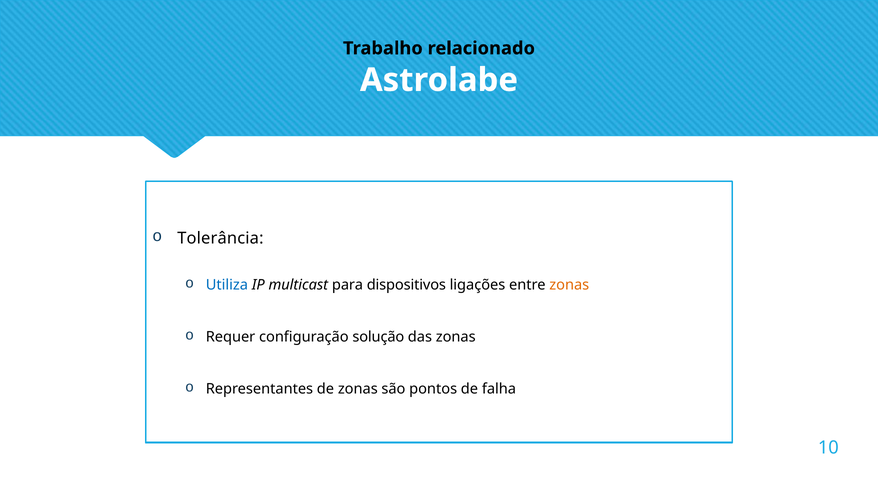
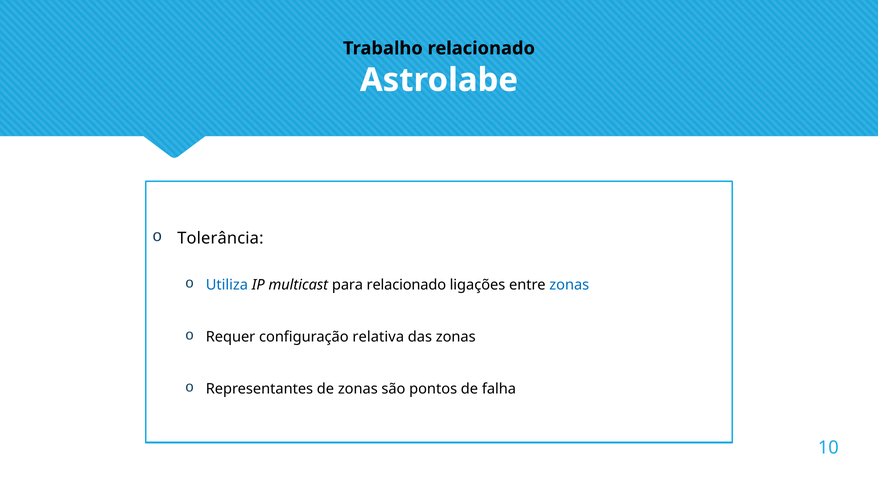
para dispositivos: dispositivos -> relacionado (406, 285)
zonas colour: orange -> blue (569, 285)
solução: solução -> relativa (378, 337)
